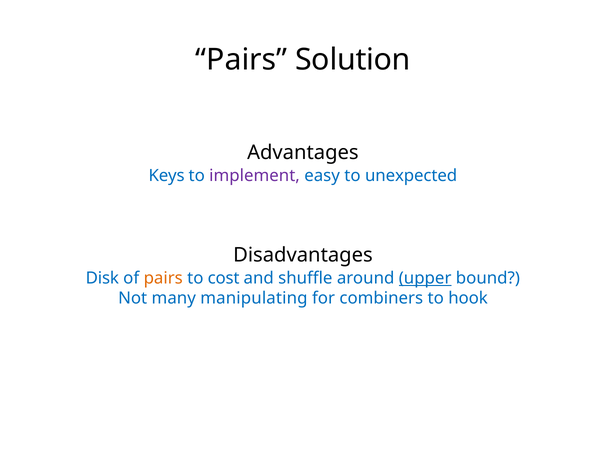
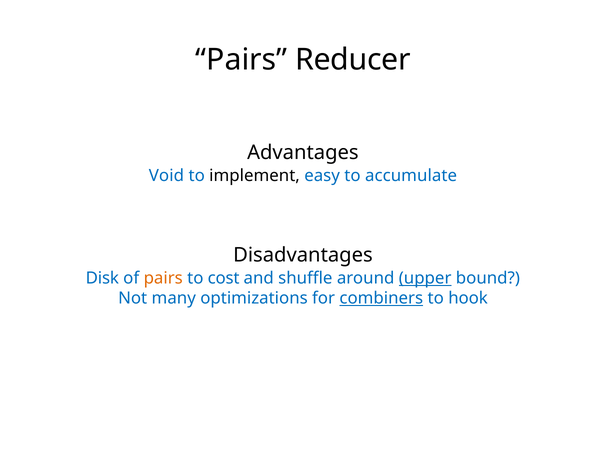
Solution: Solution -> Reducer (353, 60)
Keys: Keys -> Void (166, 176)
implement colour: purple -> black (255, 176)
unexpected: unexpected -> accumulate (411, 176)
manipulating: manipulating -> optimizations (254, 299)
combiners underline: none -> present (381, 299)
